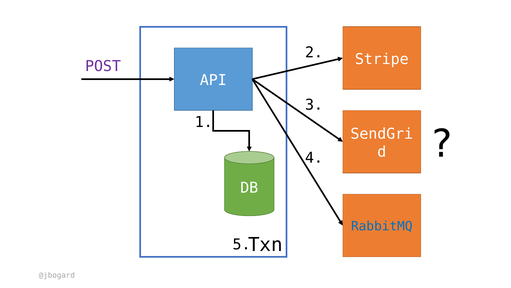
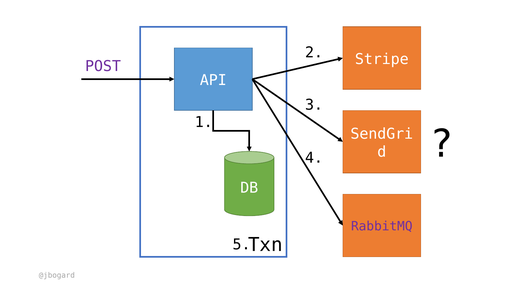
RabbitMQ colour: blue -> purple (382, 226)
